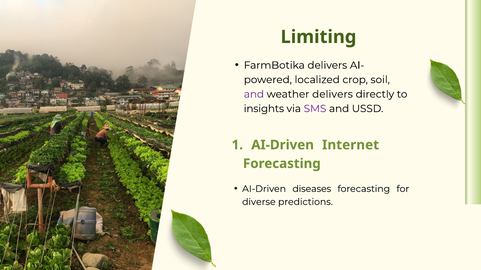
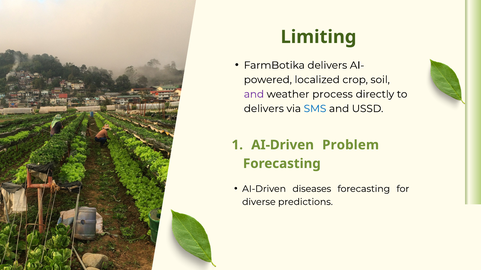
weather delivers: delivers -> process (332, 94)
insights: insights -> delivers (264, 109)
SMS colour: purple -> blue (315, 109)
Internet: Internet -> Problem (351, 145)
